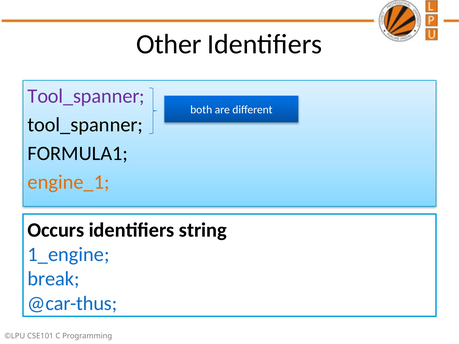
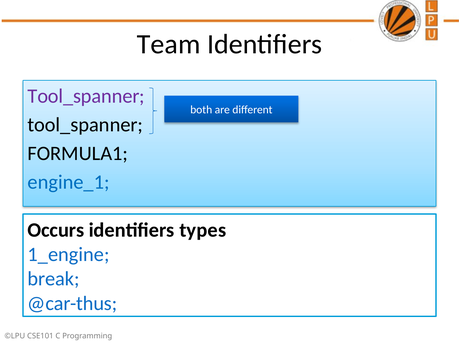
Other: Other -> Team (169, 44)
engine_1 colour: orange -> blue (69, 182)
string: string -> types (203, 230)
